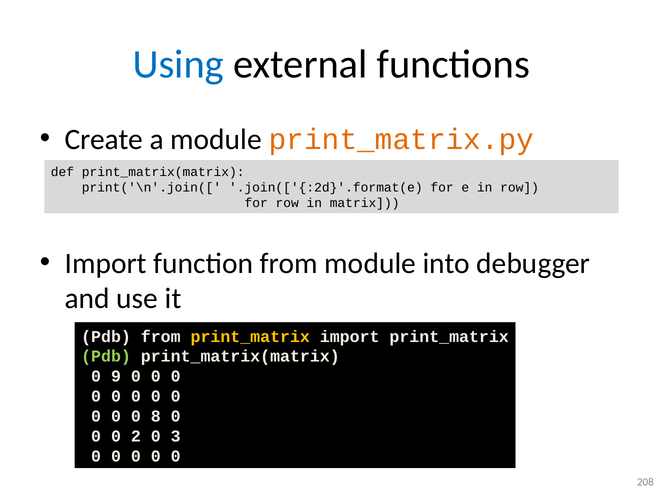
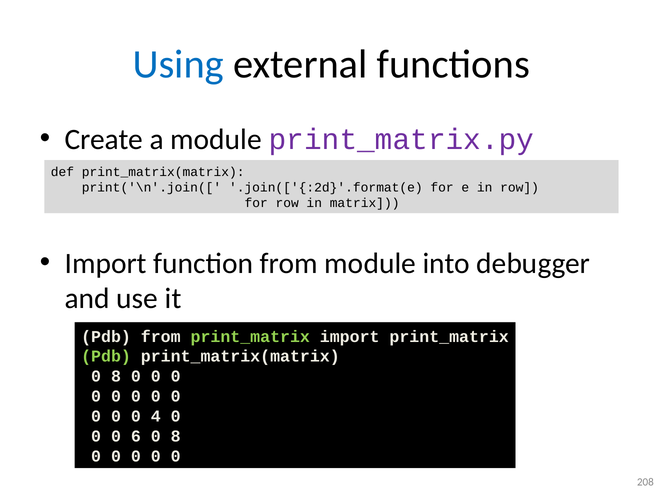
print_matrix.py colour: orange -> purple (401, 139)
print_matrix colour: yellow -> light green (250, 336)
9: 9 -> 8 (116, 376)
8: 8 -> 4 (156, 416)
2: 2 -> 6 (136, 436)
3: 3 -> 8 (176, 436)
